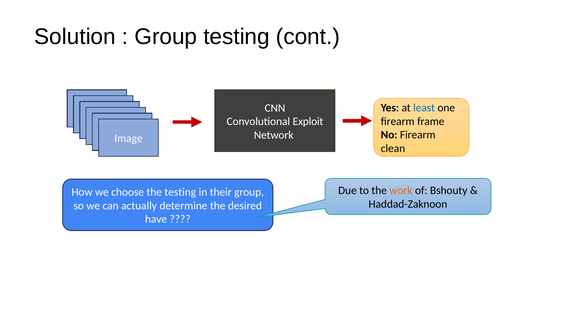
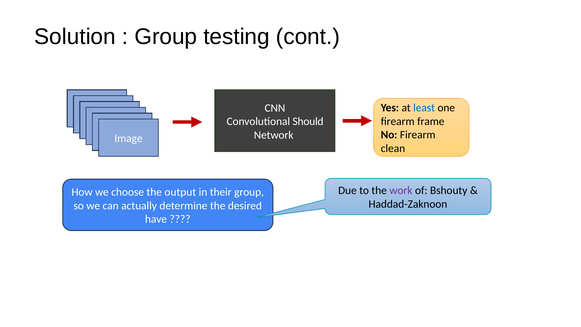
Exploit: Exploit -> Should (308, 121)
work colour: orange -> purple (401, 190)
the testing: testing -> output (180, 192)
